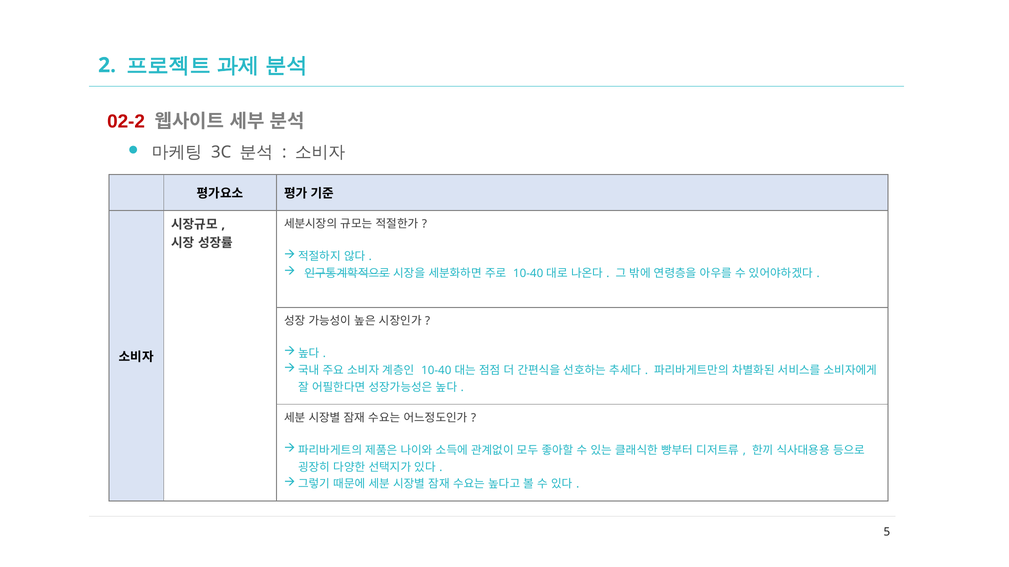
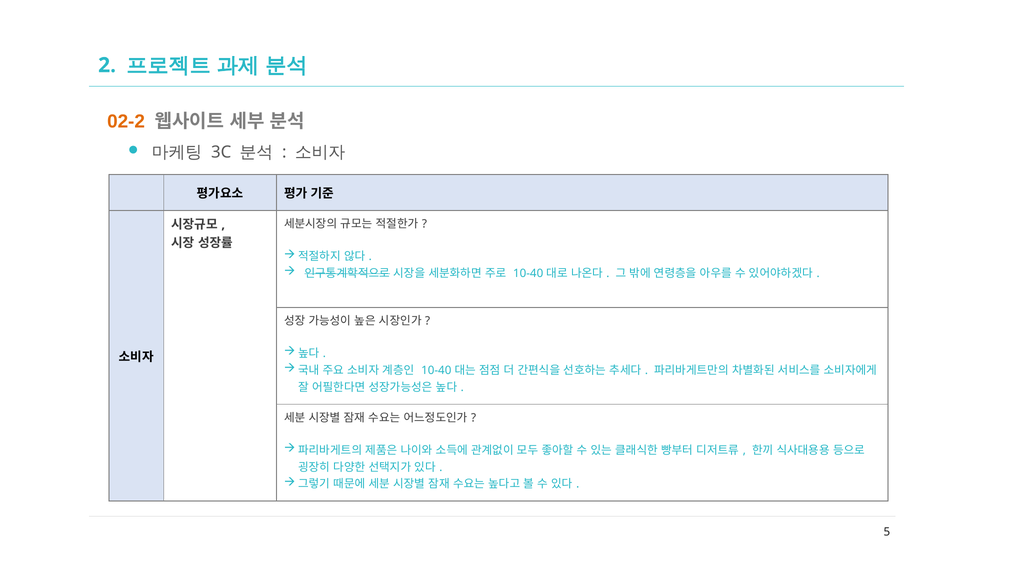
02-2 colour: red -> orange (126, 122)
